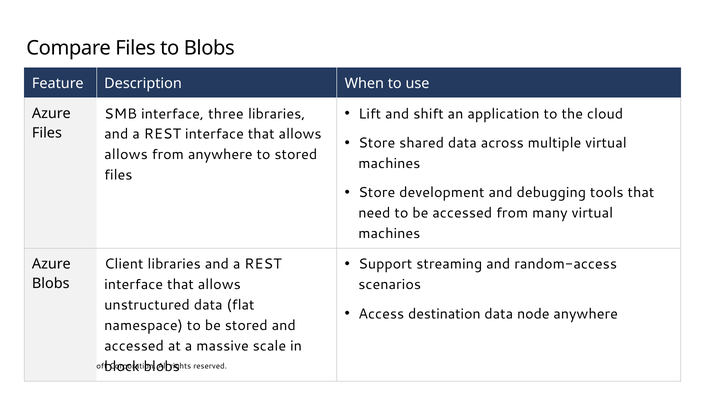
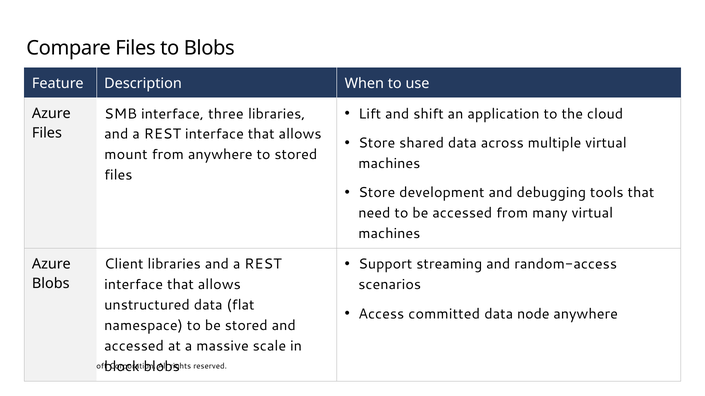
allows: allows -> mount (126, 155)
destination: destination -> committed (444, 314)
